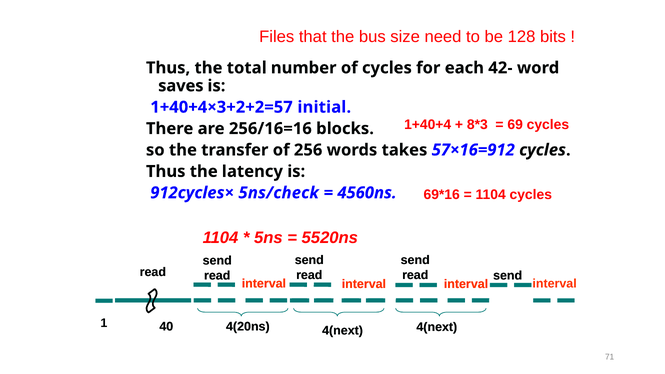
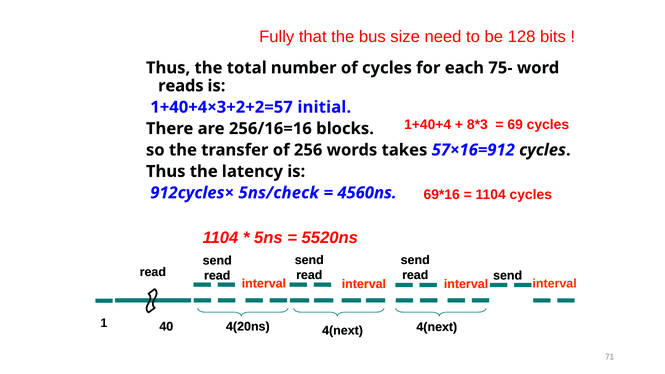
Files: Files -> Fully (277, 37)
42-: 42- -> 75- (500, 68)
saves: saves -> reads (181, 86)
